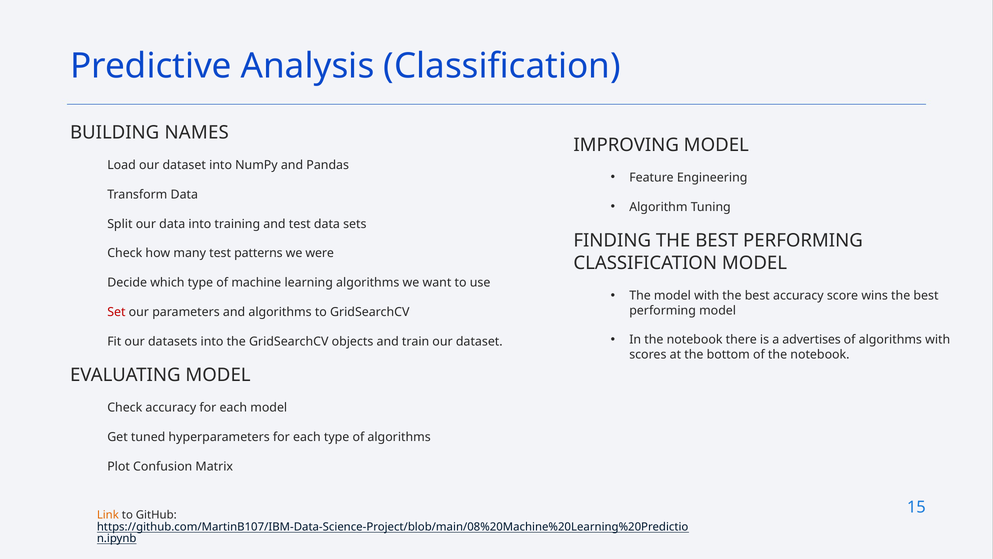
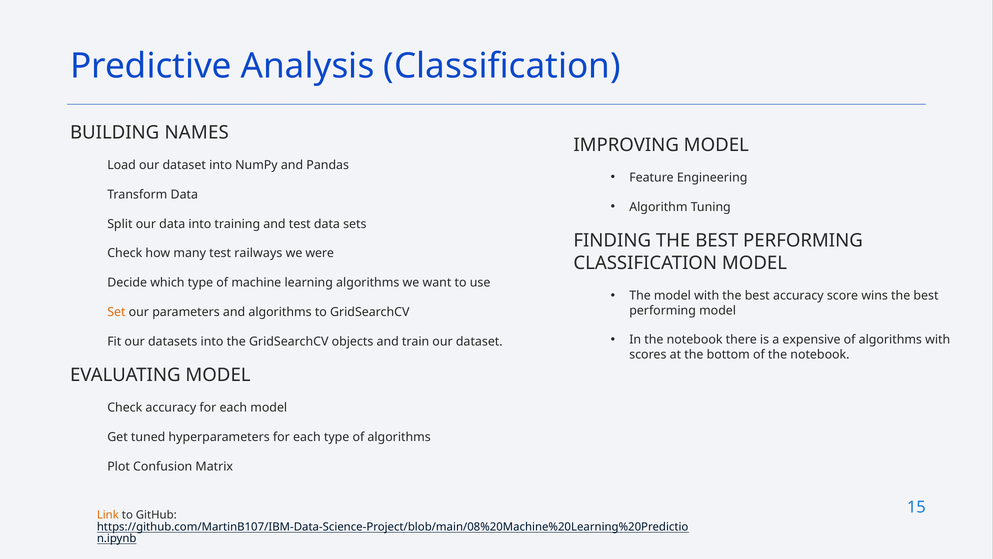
patterns: patterns -> railways (258, 253)
Set colour: red -> orange (116, 312)
advertises: advertises -> expensive (811, 340)
